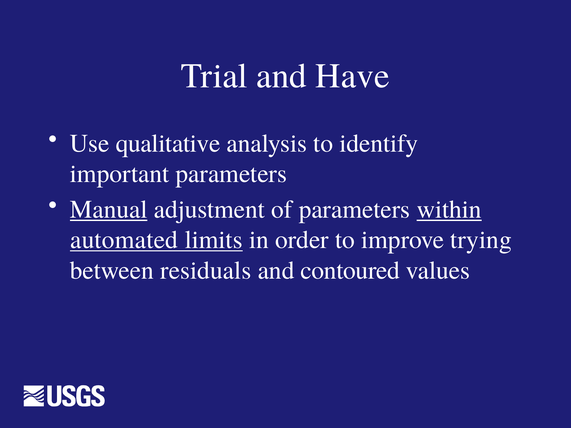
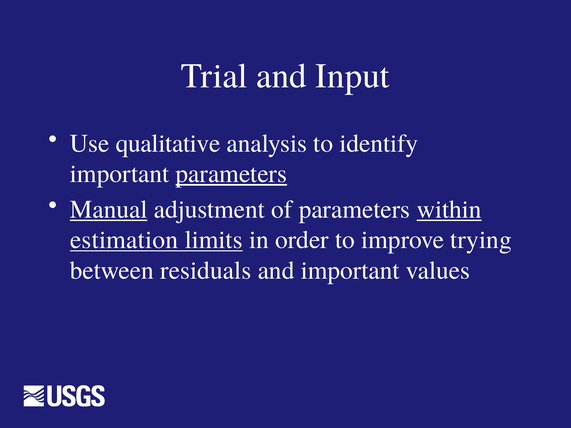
Have: Have -> Input (352, 76)
parameters underline: none -> present (231, 174)
automated: automated -> estimation (124, 240)
and contoured: contoured -> important (350, 270)
